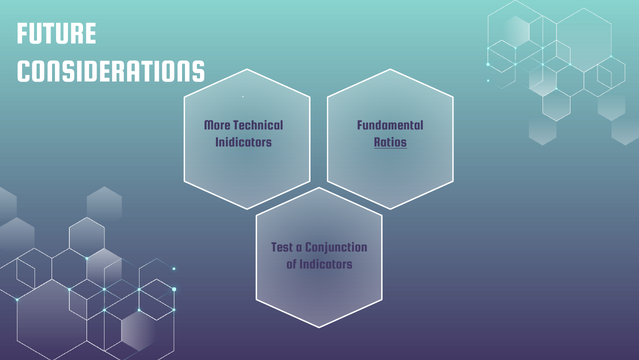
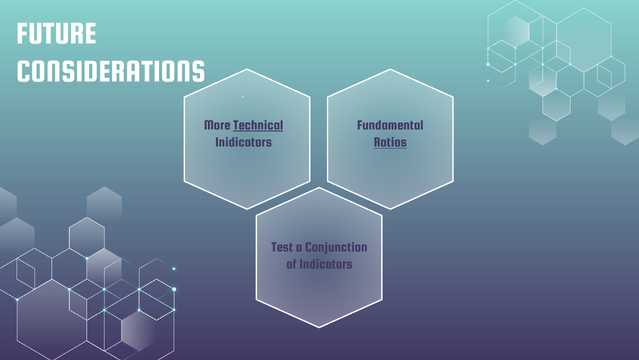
Technical underline: none -> present (258, 125)
